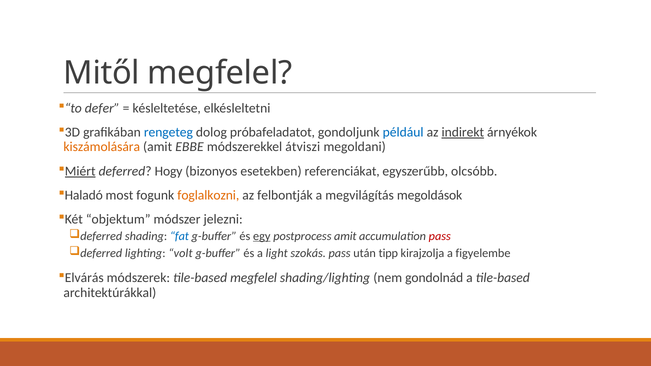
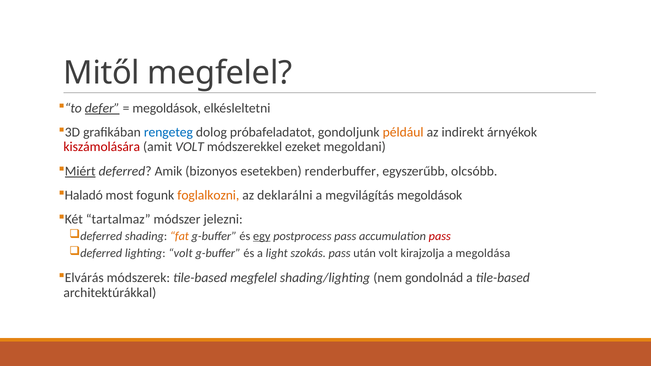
defer underline: none -> present (102, 108)
késleltetése: késleltetése -> megoldások (167, 108)
például colour: blue -> orange (403, 132)
indirekt underline: present -> none (463, 132)
kiszámolására colour: orange -> red (102, 147)
amit EBBE: EBBE -> VOLT (190, 147)
átviszi: átviszi -> ezeket (303, 147)
Hogy: Hogy -> Amik (169, 171)
referenciákat: referenciákat -> renderbuffer (342, 171)
felbontják: felbontják -> deklarálni (285, 195)
objektum: objektum -> tartalmaz (118, 219)
fat colour: blue -> orange (179, 236)
postprocess amit: amit -> pass (345, 236)
után tipp: tipp -> volt (388, 253)
figyelembe: figyelembe -> megoldása (483, 253)
